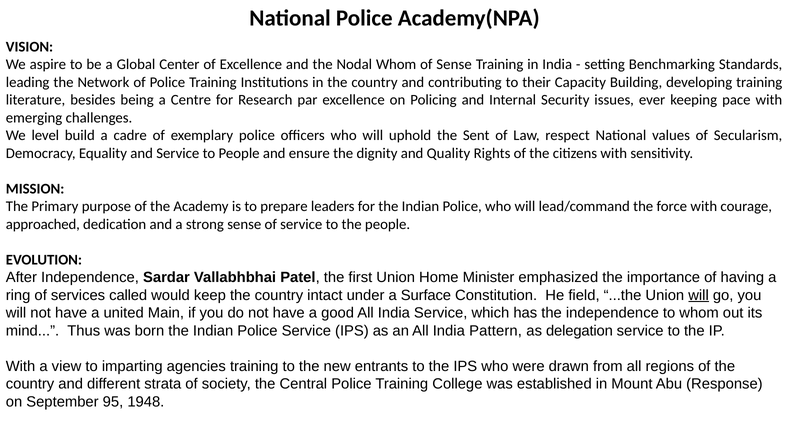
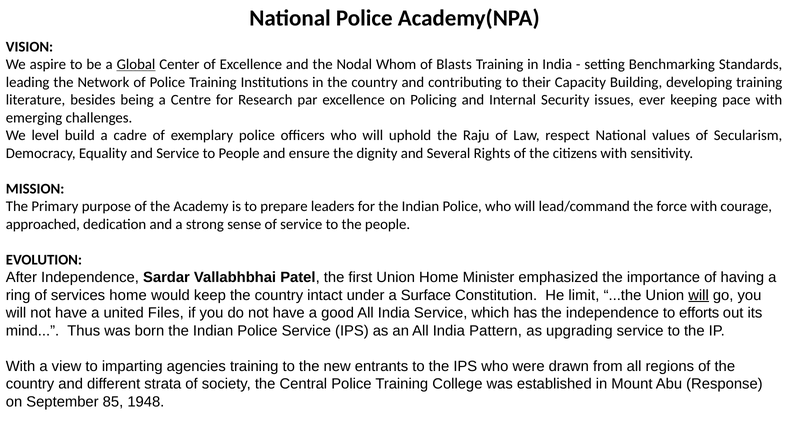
Global underline: none -> present (136, 64)
of Sense: Sense -> Blasts (454, 64)
Sent: Sent -> Raju (476, 135)
Quality: Quality -> Several (449, 153)
services called: called -> home (128, 295)
field: field -> limit (584, 295)
Main: Main -> Files (166, 313)
to whom: whom -> efforts (699, 313)
delegation: delegation -> upgrading (579, 331)
95: 95 -> 85 (113, 402)
